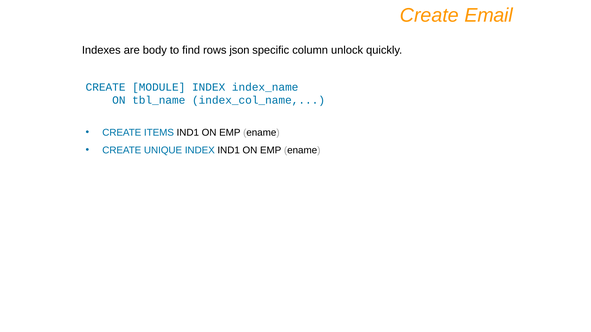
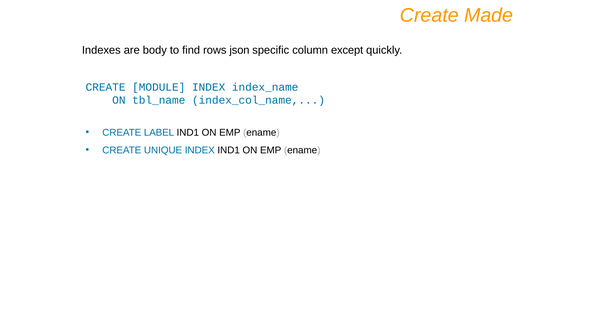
Email: Email -> Made (489, 15)
unlock: unlock -> except (347, 50)
ITEMS: ITEMS -> LABEL (159, 133)
